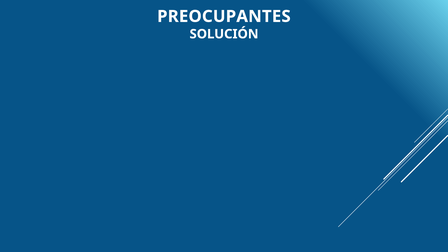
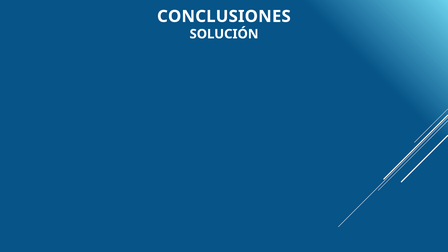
PREOCUPANTES: PREOCUPANTES -> CONCLUSIONES (224, 16)
